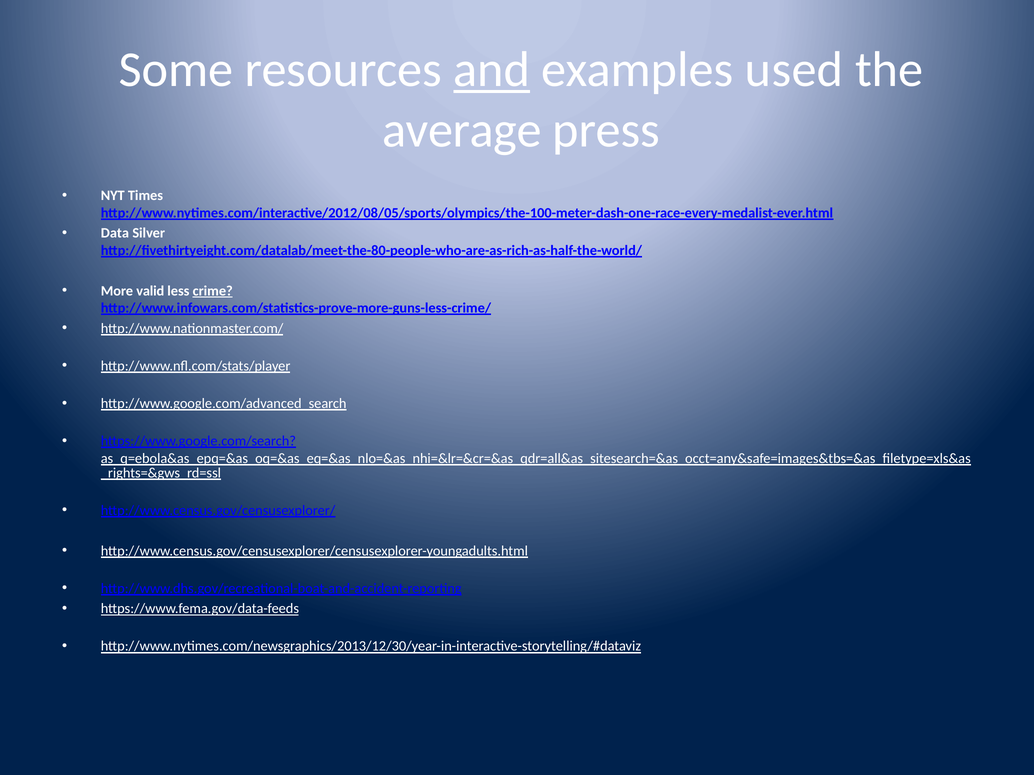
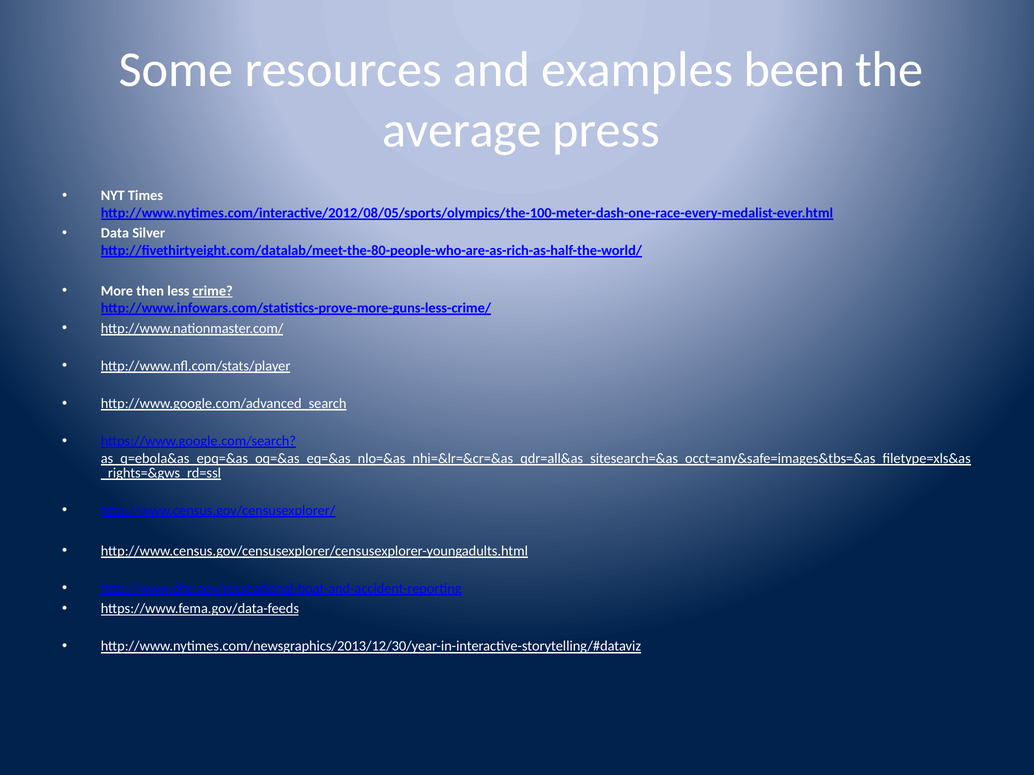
and underline: present -> none (492, 70)
used: used -> been (795, 70)
valid: valid -> then (150, 291)
